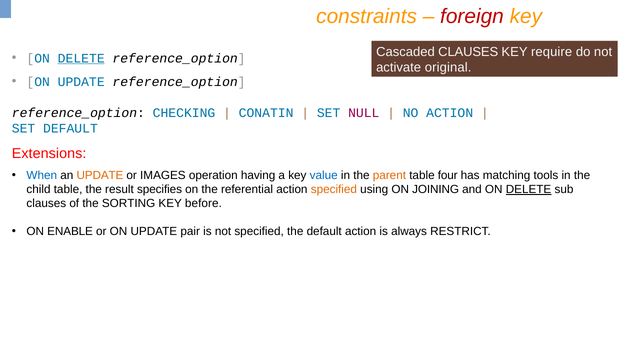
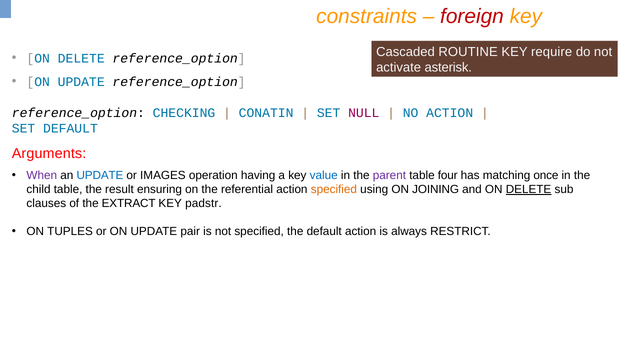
Cascaded CLAUSES: CLAUSES -> ROUTINE (468, 52)
DELETE underline: present -> none (81, 58)
original: original -> asterisk (448, 67)
Extensions: Extensions -> Arguments (49, 153)
When colour: blue -> purple (42, 175)
UPDATE colour: orange -> blue (100, 175)
parent colour: orange -> purple (389, 175)
tools: tools -> once (546, 175)
specifies: specifies -> ensuring (159, 189)
SORTING: SORTING -> EXTRACT (129, 203)
before: before -> padstr (203, 203)
ENABLE: ENABLE -> TUPLES (70, 231)
